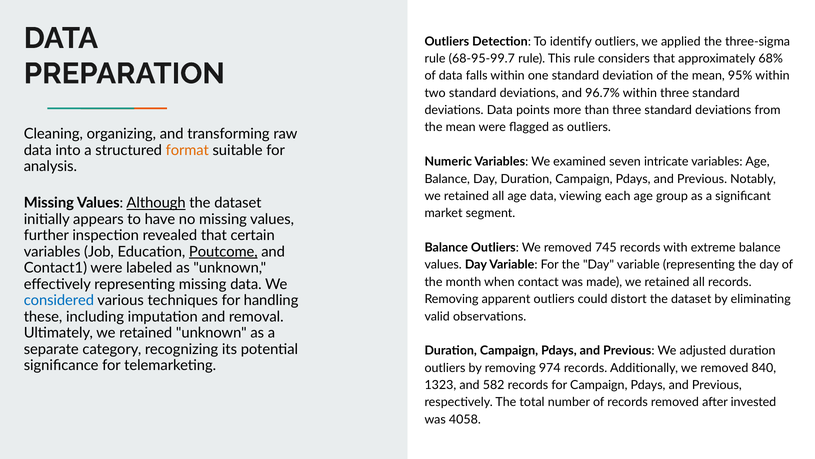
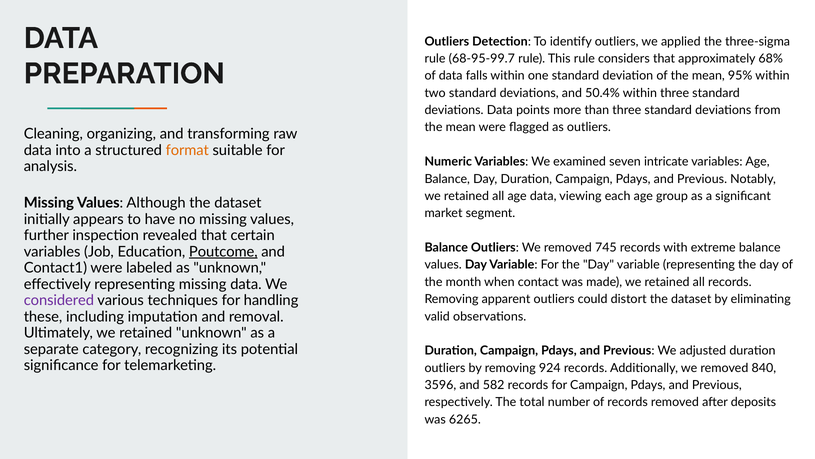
96.7%: 96.7% -> 50.4% (602, 93)
Although underline: present -> none (156, 203)
considered colour: blue -> purple (59, 300)
974: 974 -> 924 (550, 368)
1323: 1323 -> 3596 (440, 385)
invested: invested -> deposits (753, 402)
4058: 4058 -> 6265 (465, 419)
